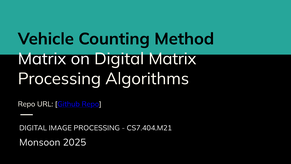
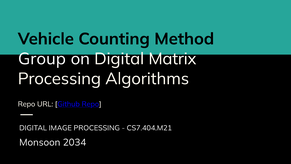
Matrix: Matrix -> Group (42, 59)
2025: 2025 -> 2034 (75, 142)
